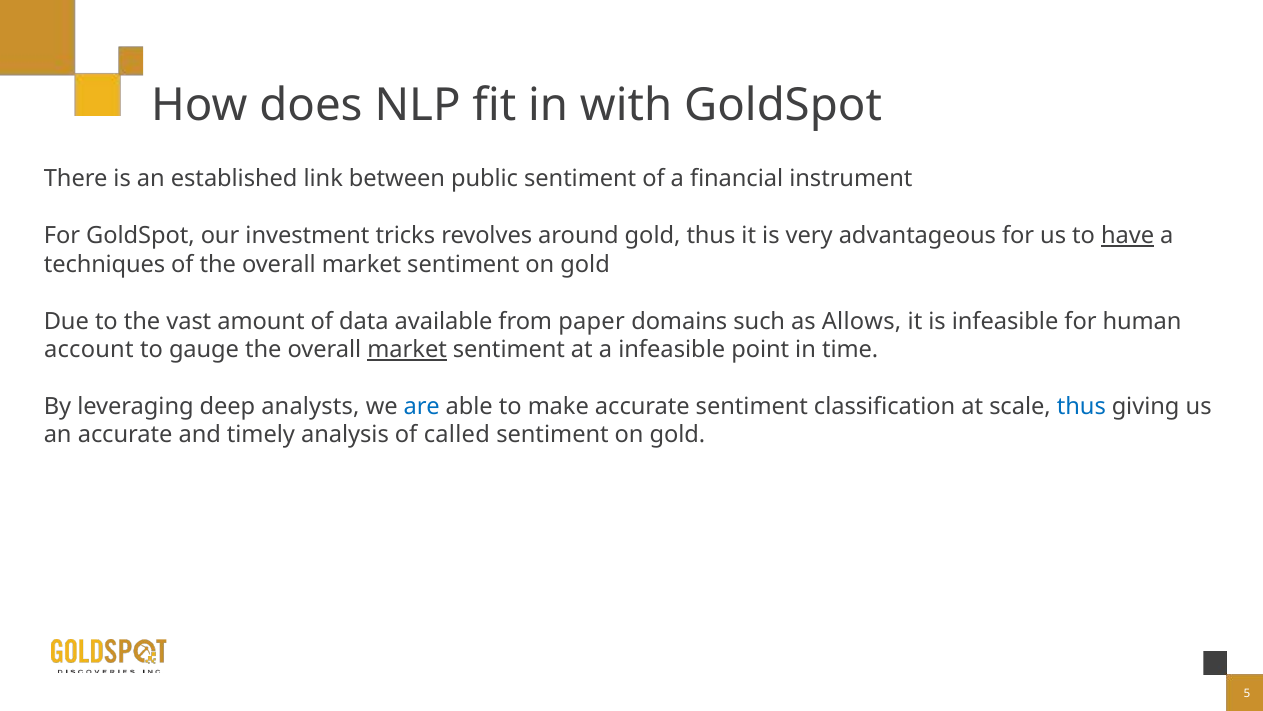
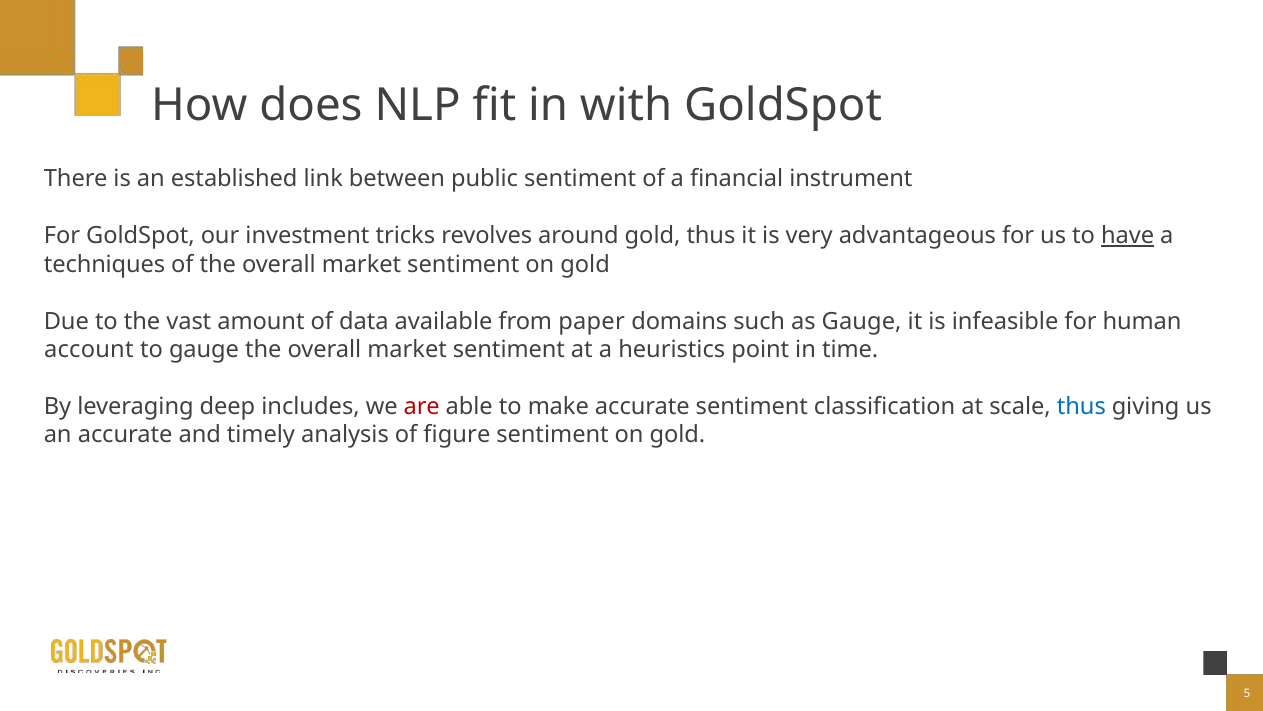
as Allows: Allows -> Gauge (862, 321)
market underline: present -> none (407, 349)
a infeasible: infeasible -> heuristics (672, 349)
analysts: analysts -> includes (310, 406)
are colour: blue -> red (422, 406)
called: called -> figure (457, 435)
